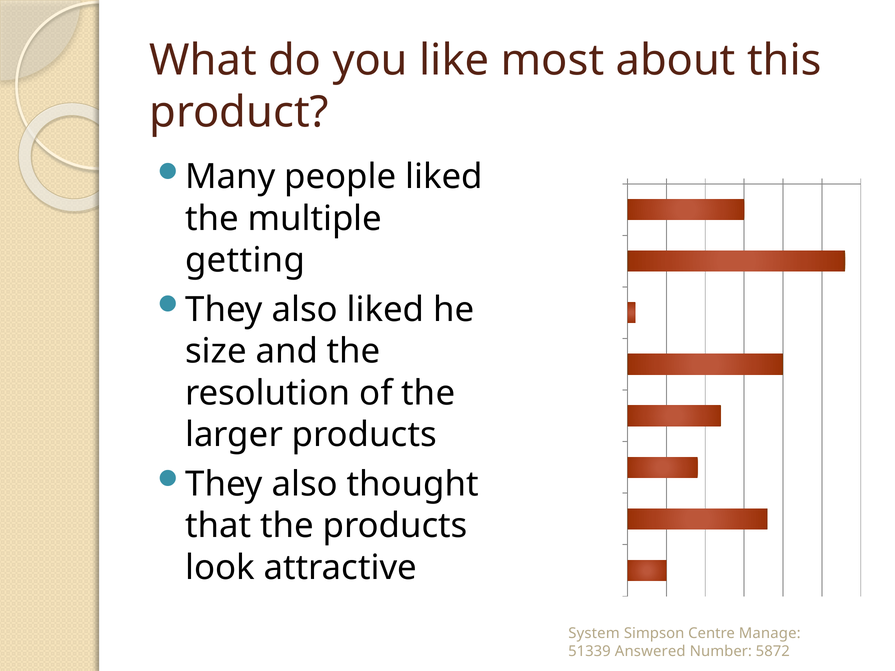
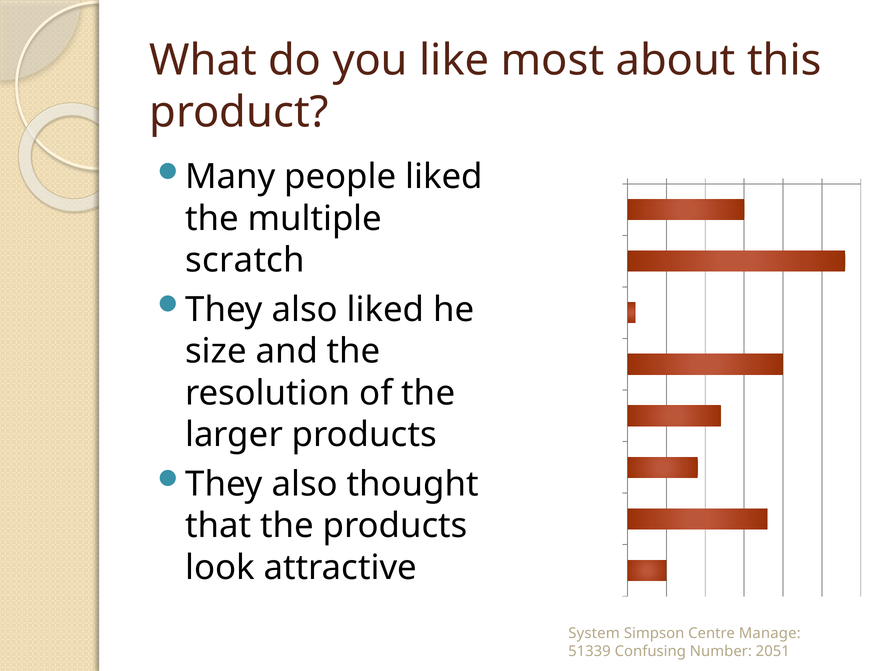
getting: getting -> scratch (245, 260)
Answered: Answered -> Confusing (650, 651)
5872: 5872 -> 2051 (773, 651)
